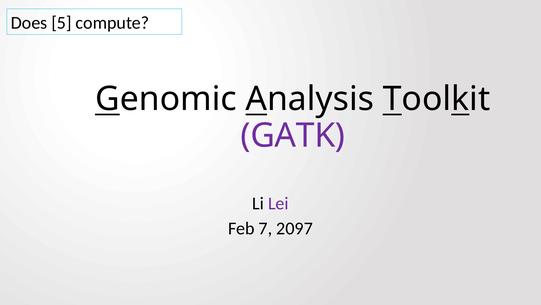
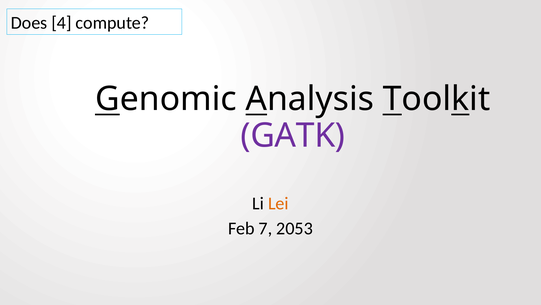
5: 5 -> 4 (62, 23)
Lei colour: purple -> orange (278, 203)
2097: 2097 -> 2053 (295, 228)
